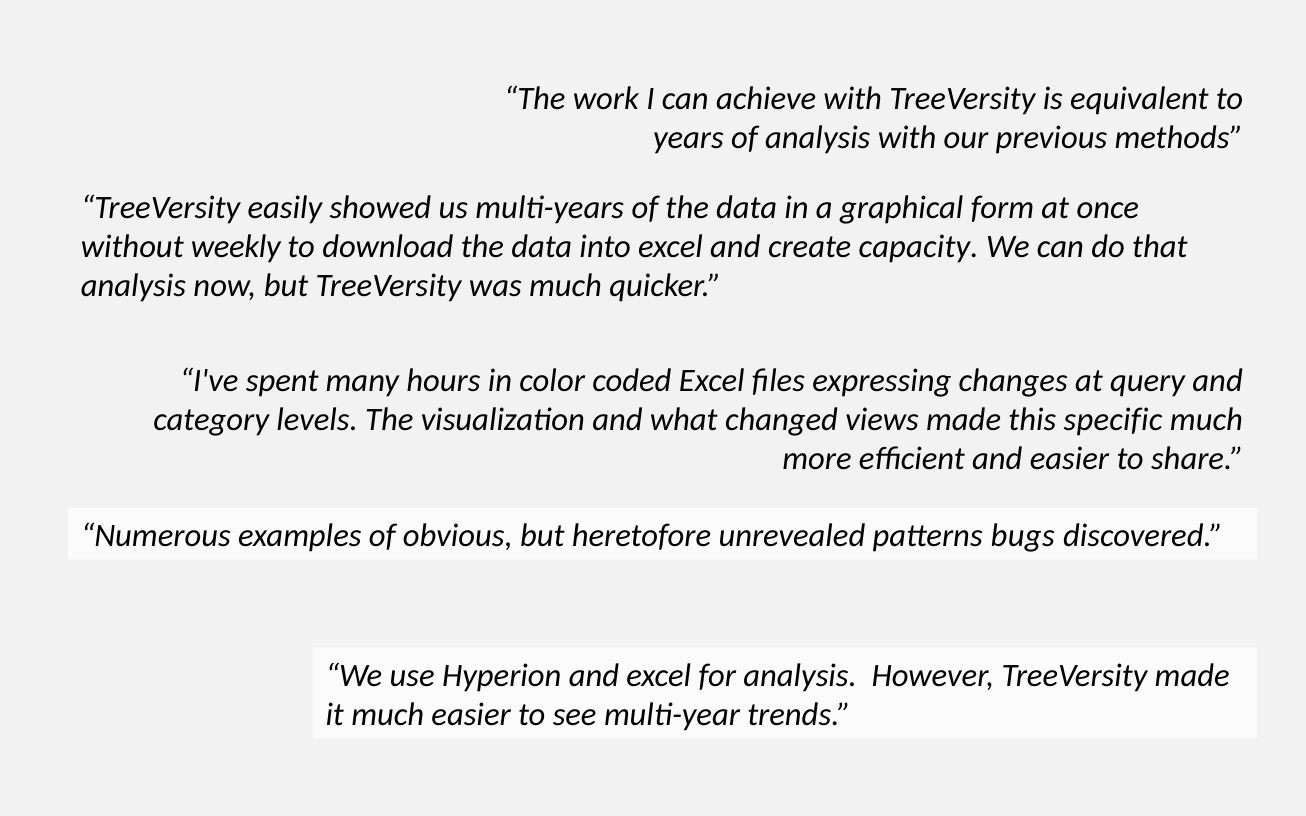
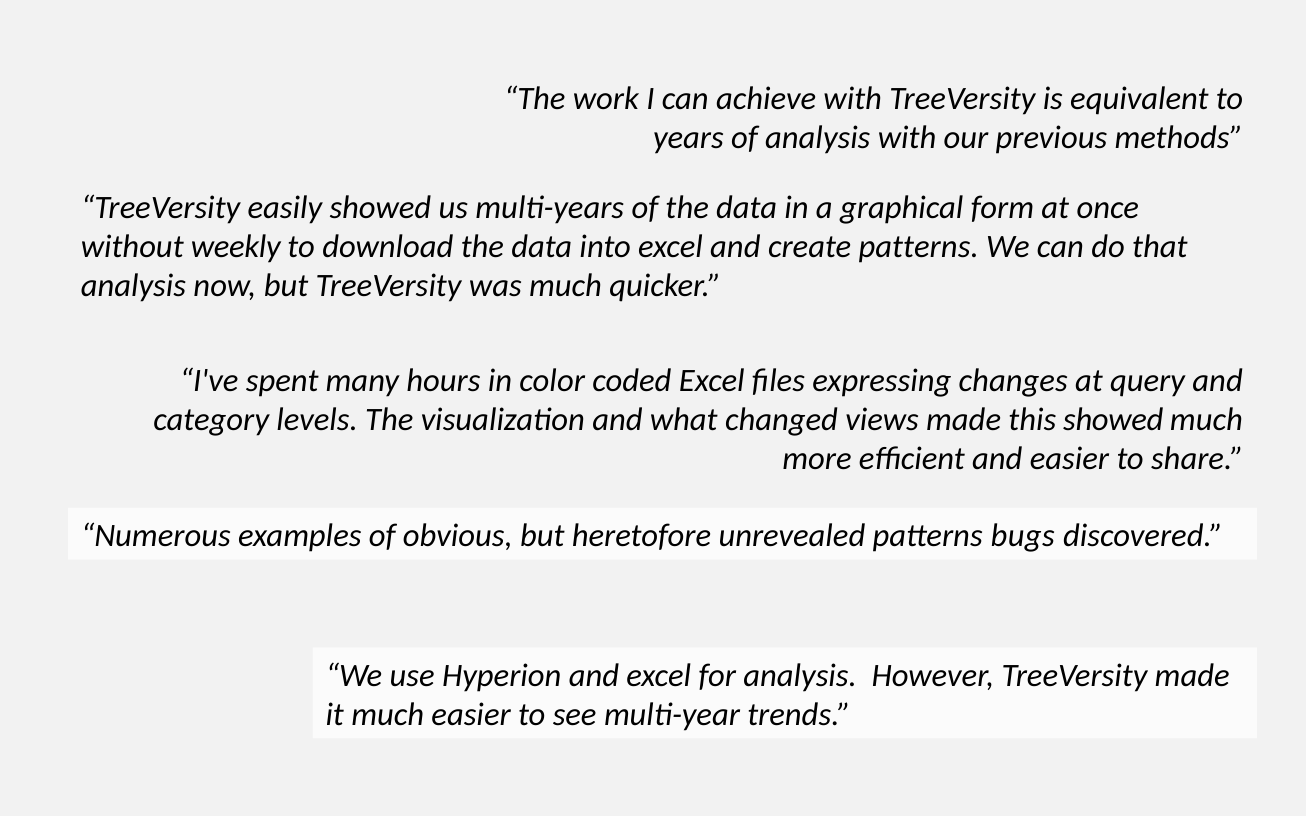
create capacity: capacity -> patterns (919, 247)
this specific: specific -> showed (1113, 420)
